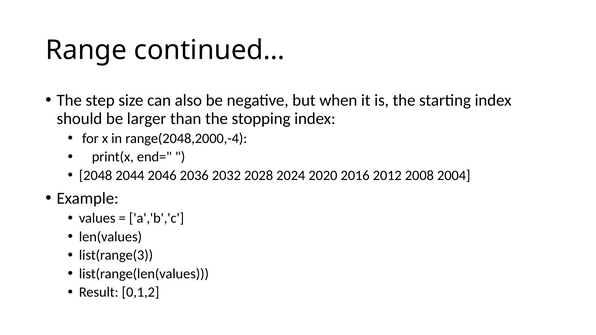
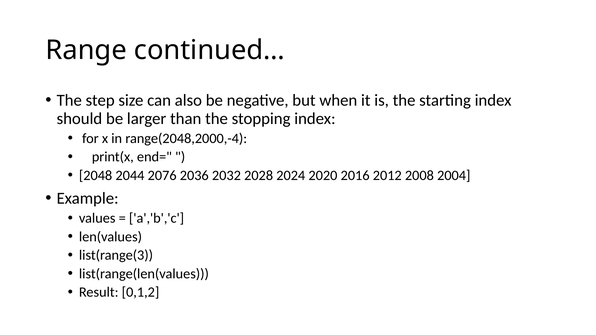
2046: 2046 -> 2076 (162, 175)
